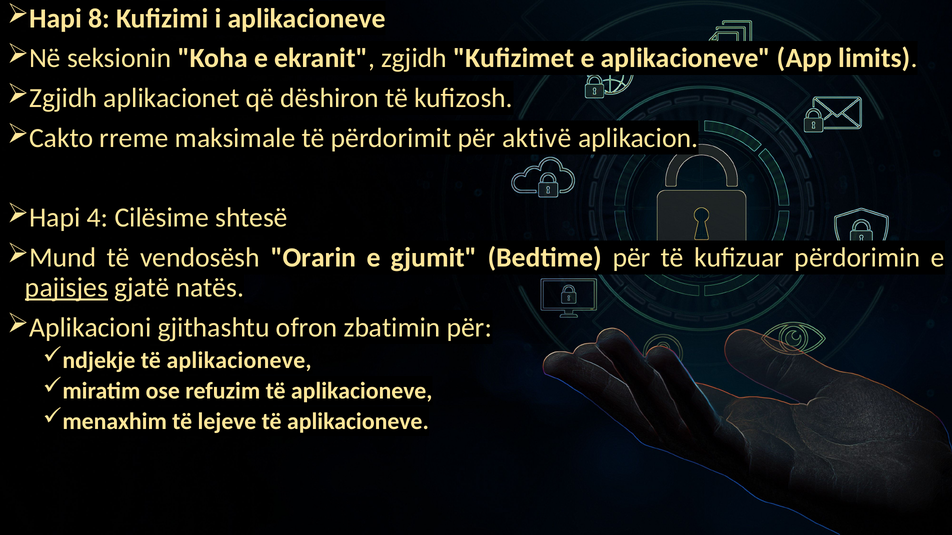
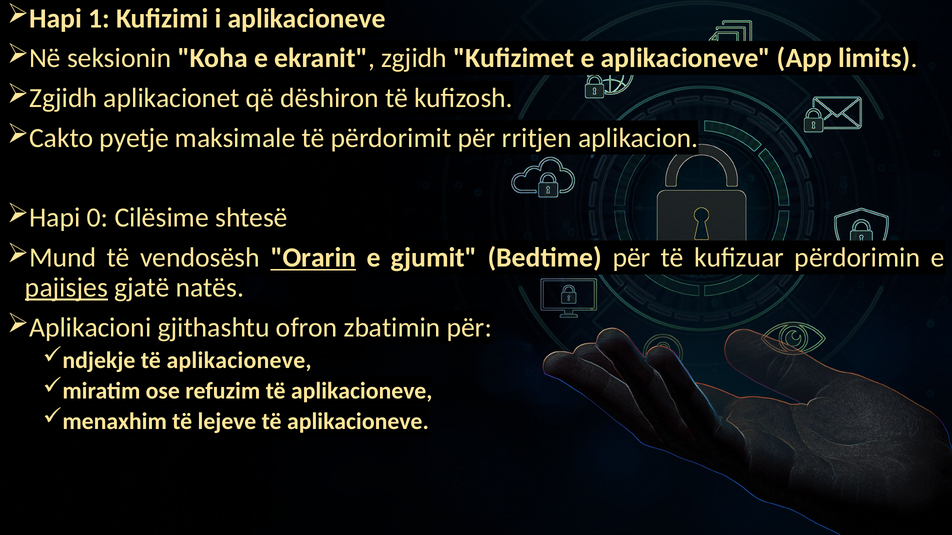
8: 8 -> 1 (99, 18)
rreme: rreme -> pyetje (134, 138)
aktivë: aktivë -> rritjen (537, 138)
4: 4 -> 0 (98, 218)
Orarin underline: none -> present (313, 258)
